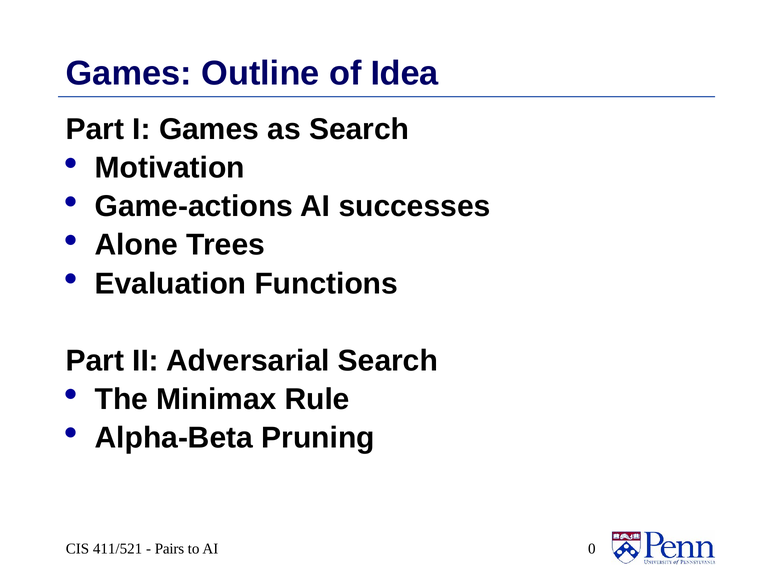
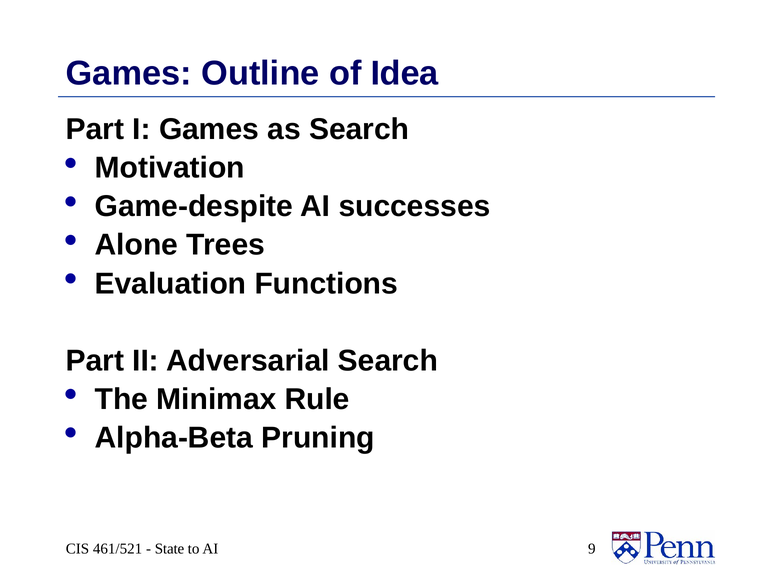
Game-actions: Game-actions -> Game-despite (194, 206)
411/521: 411/521 -> 461/521 (118, 549)
Pairs: Pairs -> State (169, 549)
0: 0 -> 9 (592, 549)
